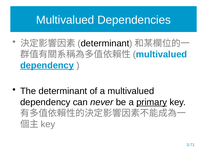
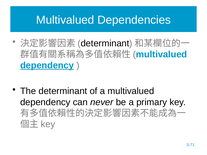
primary underline: present -> none (152, 102)
